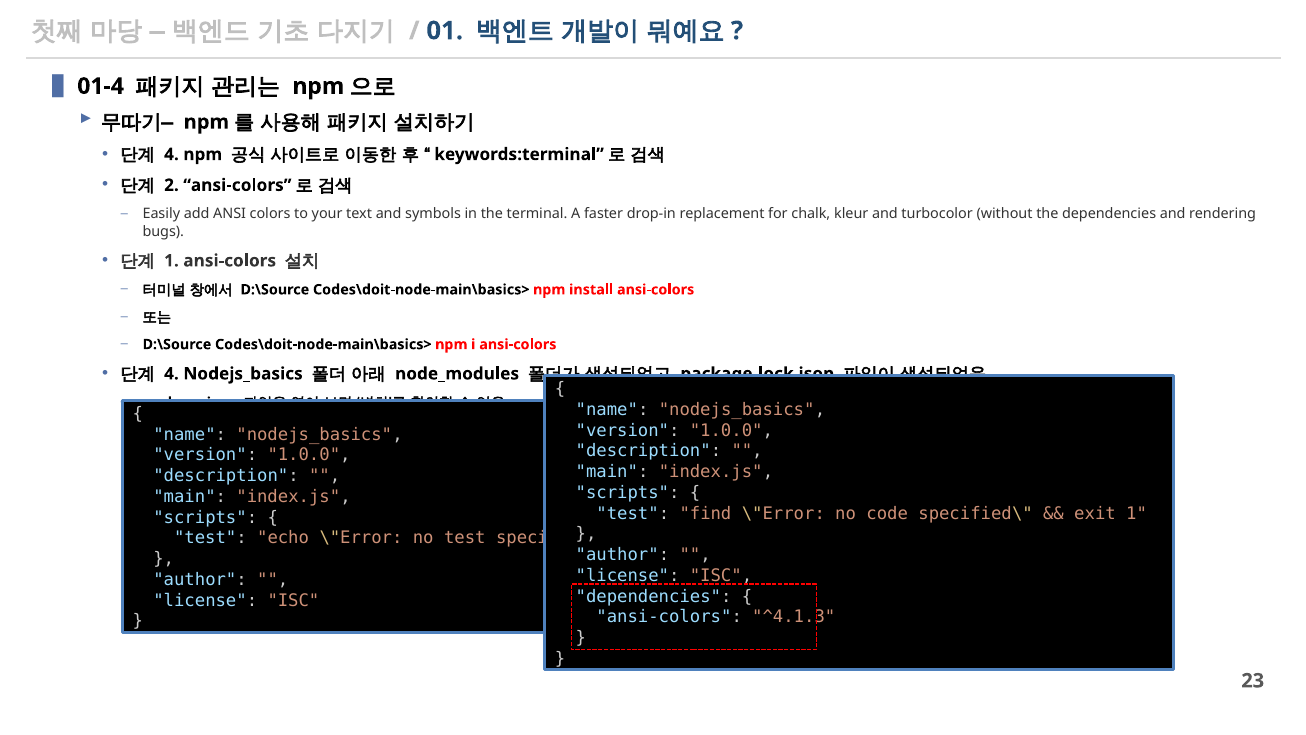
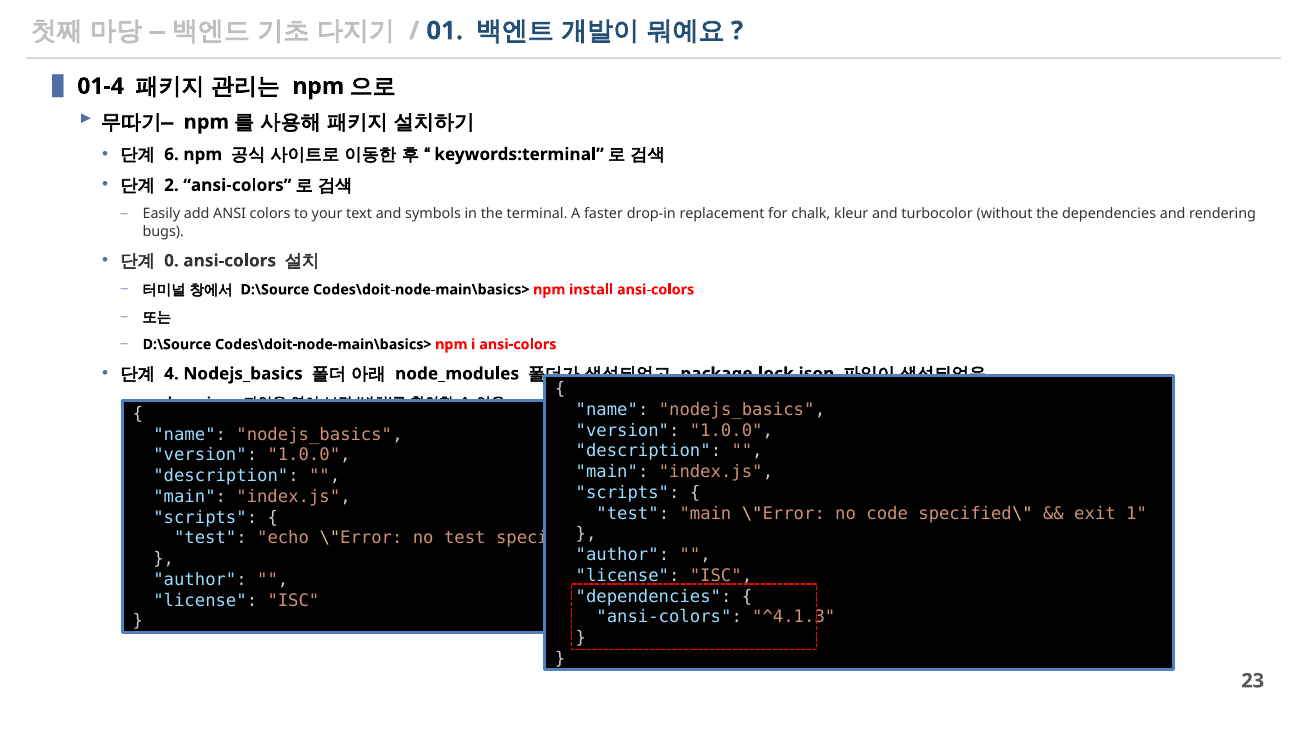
4: 4 -> 6 (171, 154)
1: 1 -> 0 (171, 261)
test find: find -> main (705, 513)
